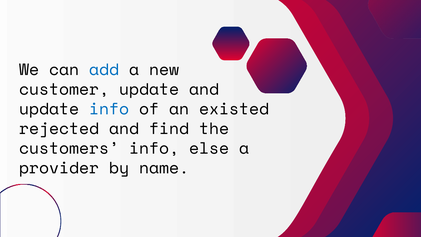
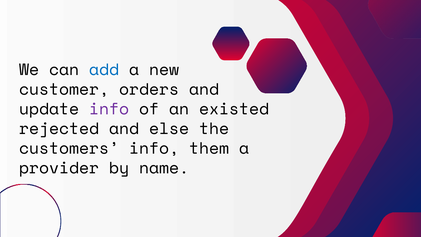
customer update: update -> orders (149, 89)
info colour: blue -> purple (109, 109)
find: find -> else (169, 129)
else: else -> them (209, 148)
